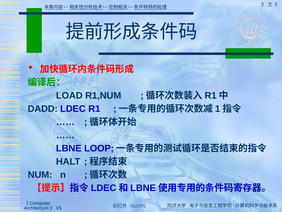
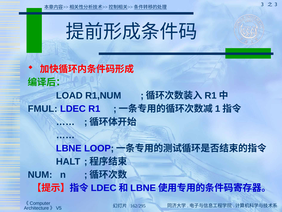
DADD: DADD -> FMUL (43, 109)
